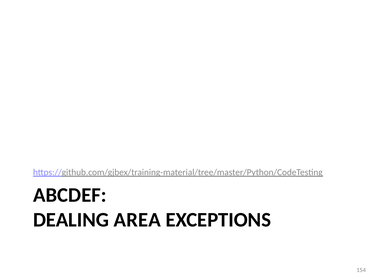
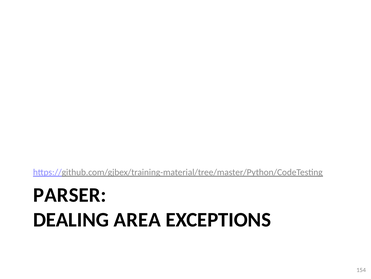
ABCDEF: ABCDEF -> PARSER (70, 194)
